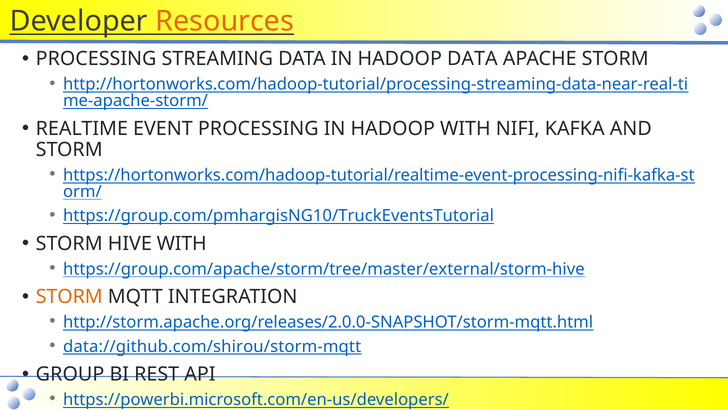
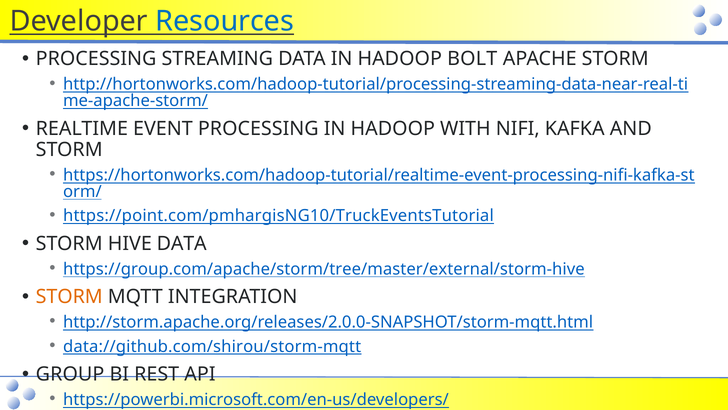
Resources colour: orange -> blue (225, 21)
HADOOP DATA: DATA -> BOLT (472, 59)
https://group.com/pmhargisNG10/TruckEventsTutorial: https://group.com/pmhargisNG10/TruckEventsTutorial -> https://point.com/pmhargisNG10/TruckEventsTutorial (278, 216)
HIVE WITH: WITH -> DATA (182, 243)
